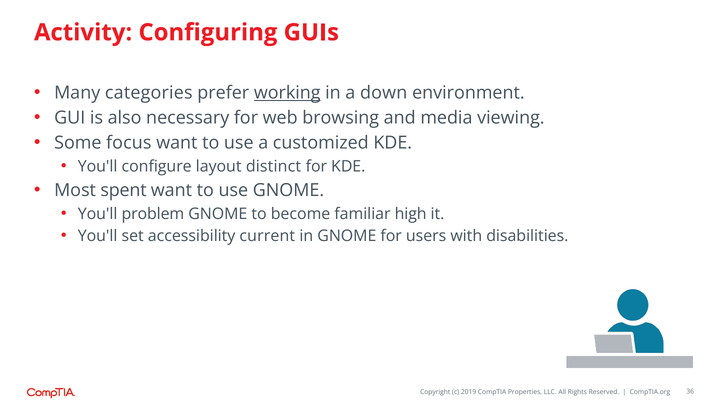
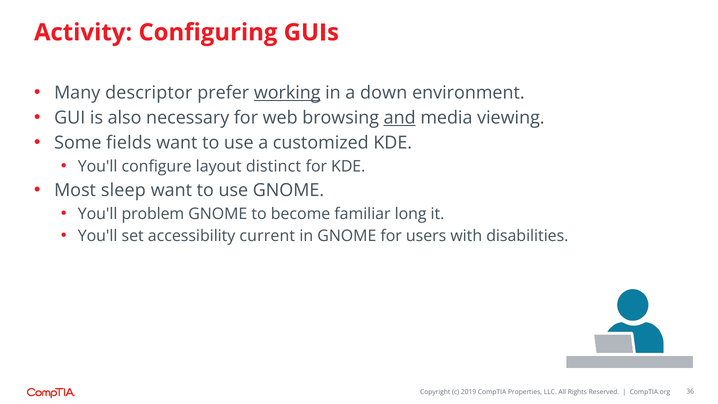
categories: categories -> descriptor (149, 93)
and underline: none -> present (400, 118)
focus: focus -> fields (129, 143)
spent: spent -> sleep (123, 190)
high: high -> long (411, 214)
